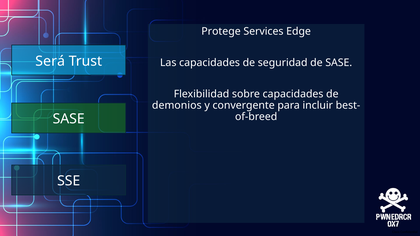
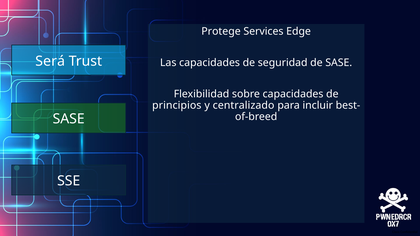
demonios: demonios -> principios (177, 105)
convergente: convergente -> centralizado (244, 105)
